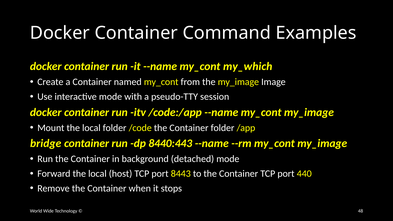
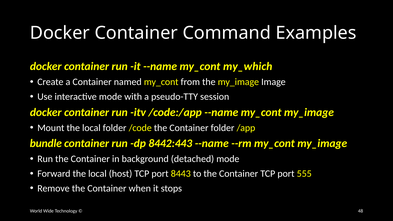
bridge: bridge -> bundle (46, 143)
8440:443: 8440:443 -> 8442:443 (170, 143)
440: 440 -> 555 (304, 174)
